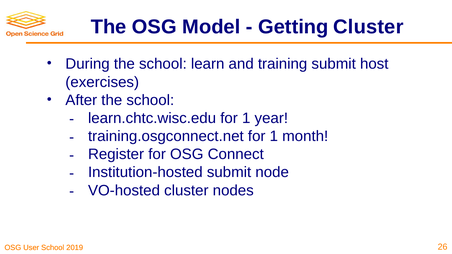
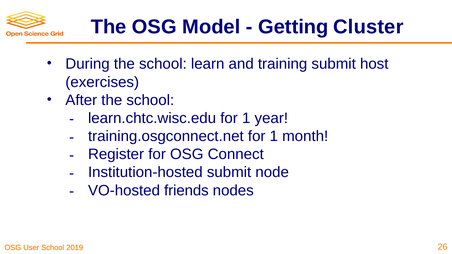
VO-hosted cluster: cluster -> friends (186, 191)
